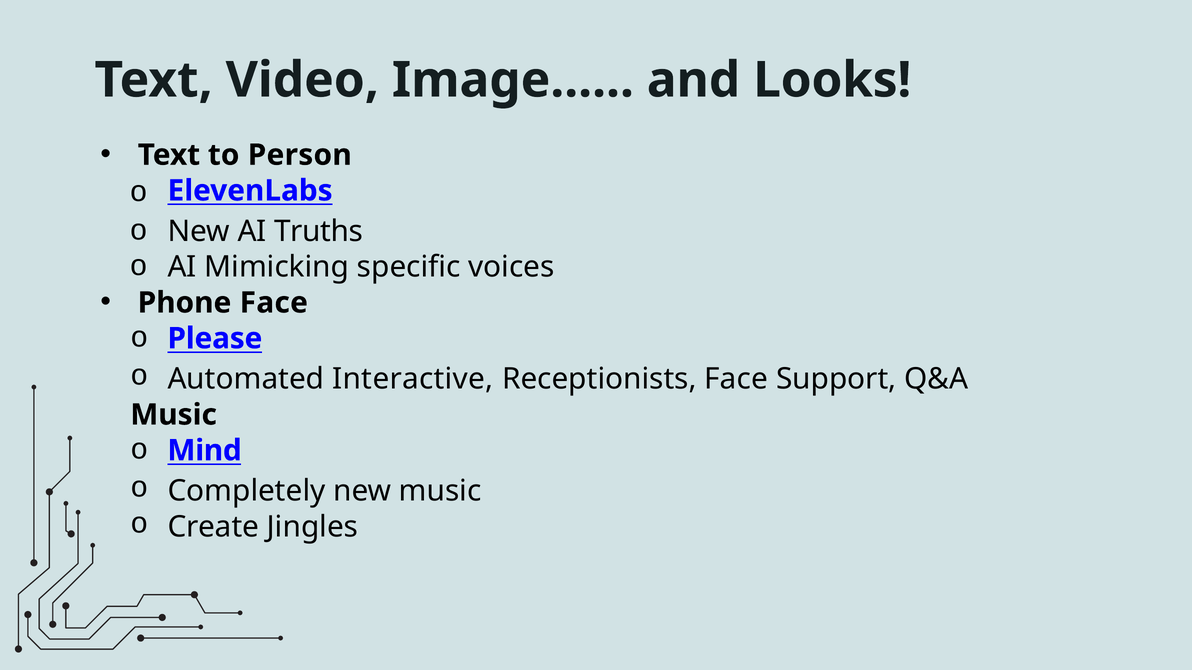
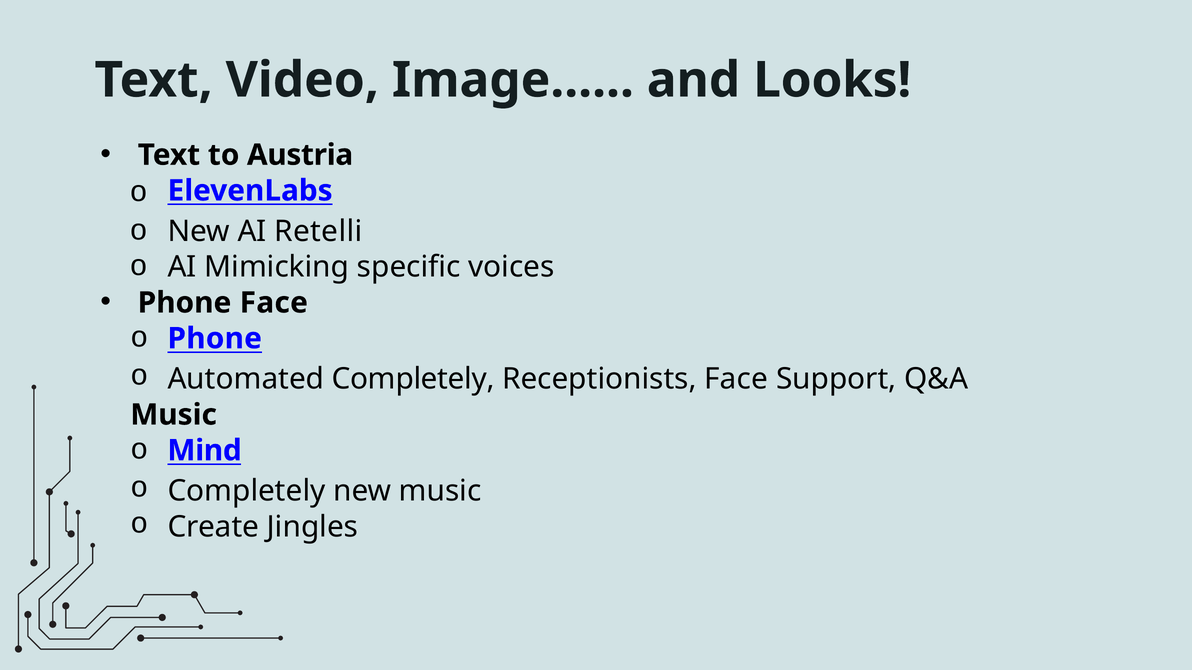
Person: Person -> Austria (300, 155)
Truths: Truths -> Retelli (318, 231)
Please: Please -> Phone (215, 339)
Automated Interactive: Interactive -> Completely (413, 379)
